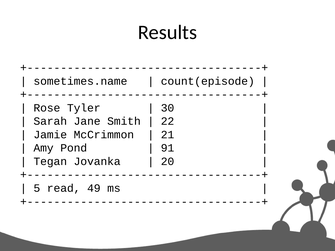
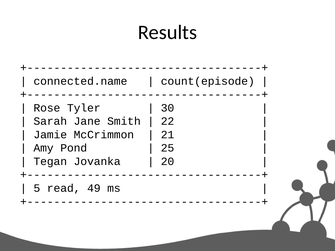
sometimes.name: sometimes.name -> connected.name (80, 81)
91: 91 -> 25 (168, 148)
